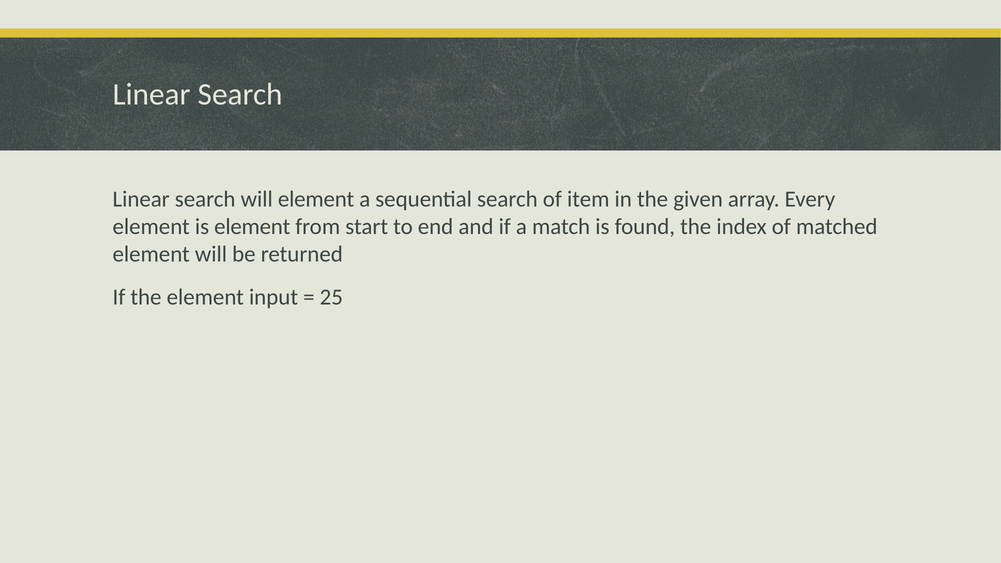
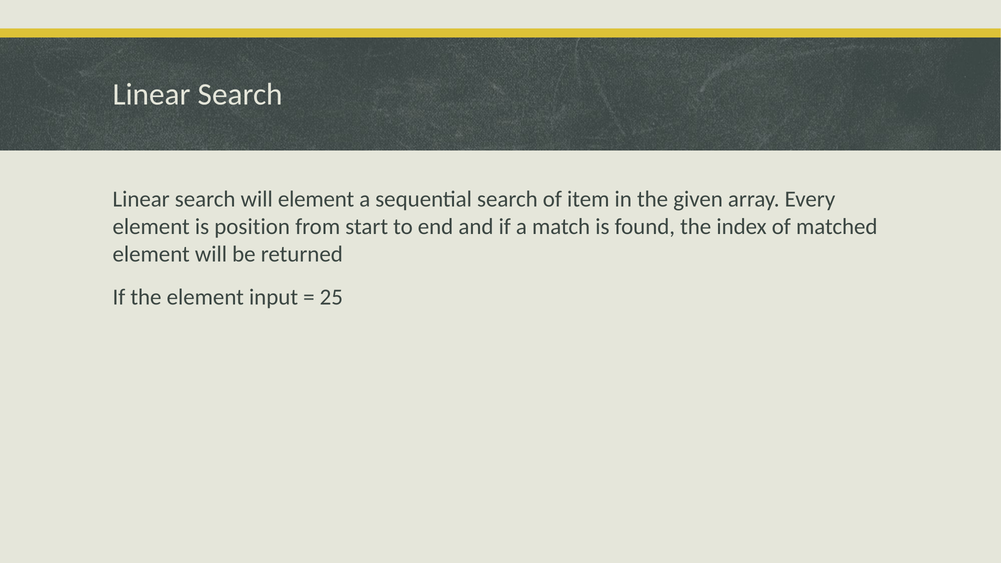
is element: element -> position (252, 226)
